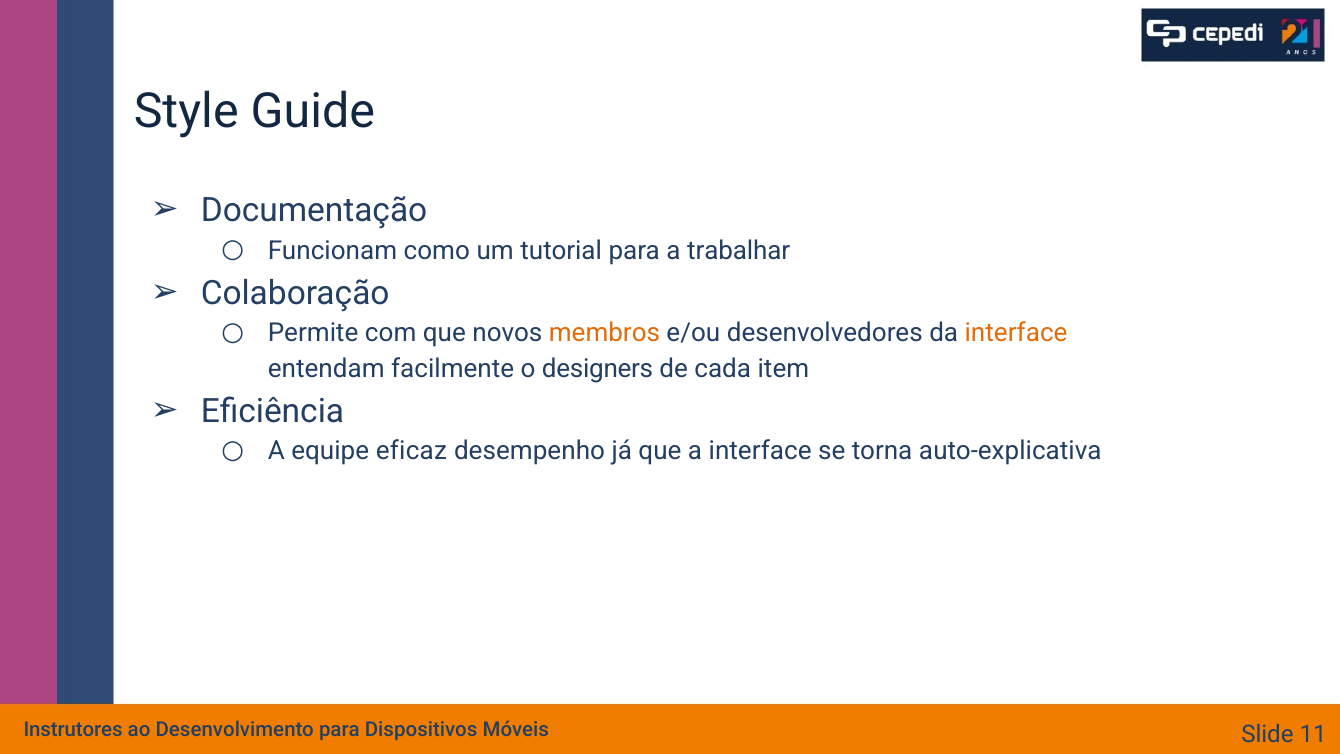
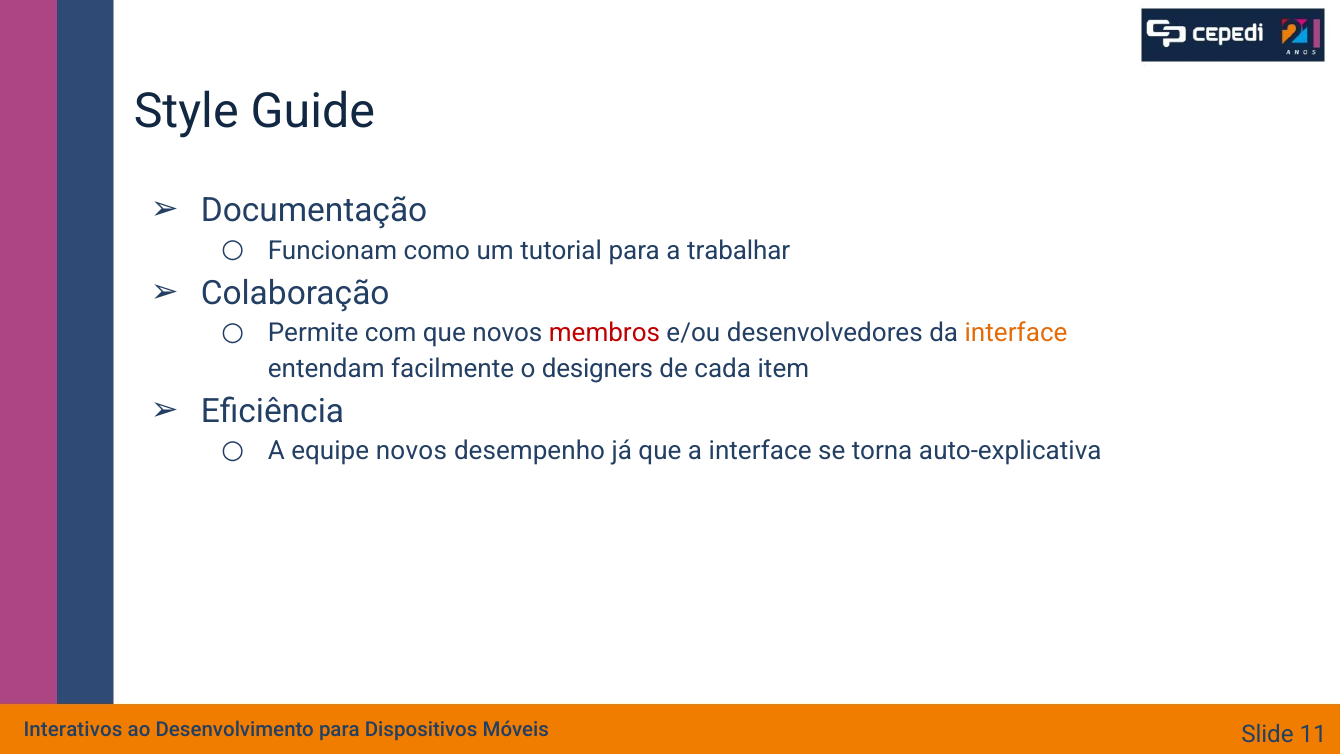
membros colour: orange -> red (604, 333)
equipe eficaz: eficaz -> novos (411, 451)
Instrutores: Instrutores -> Interativos (73, 730)
